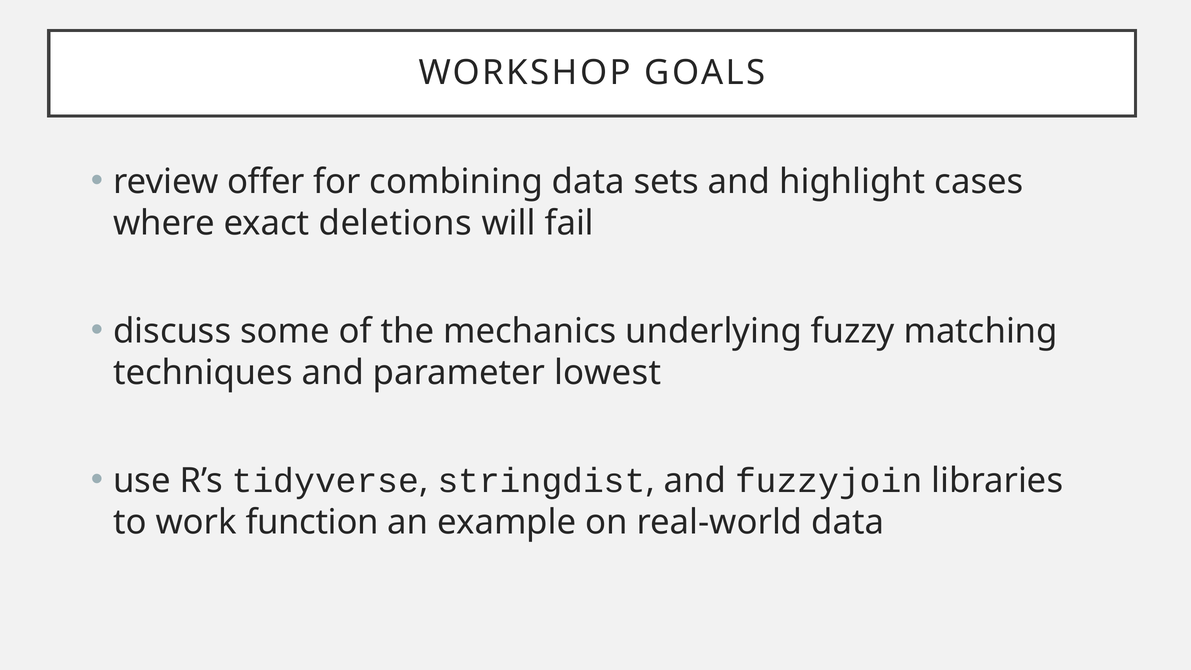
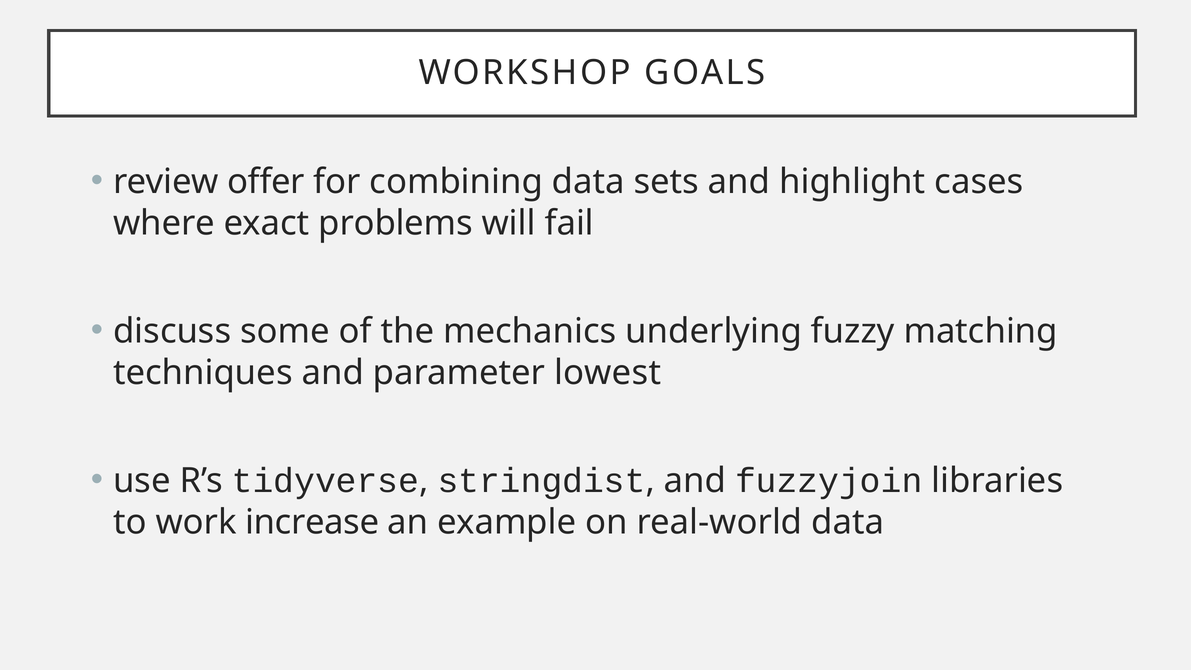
deletions: deletions -> problems (396, 223)
function: function -> increase (312, 522)
